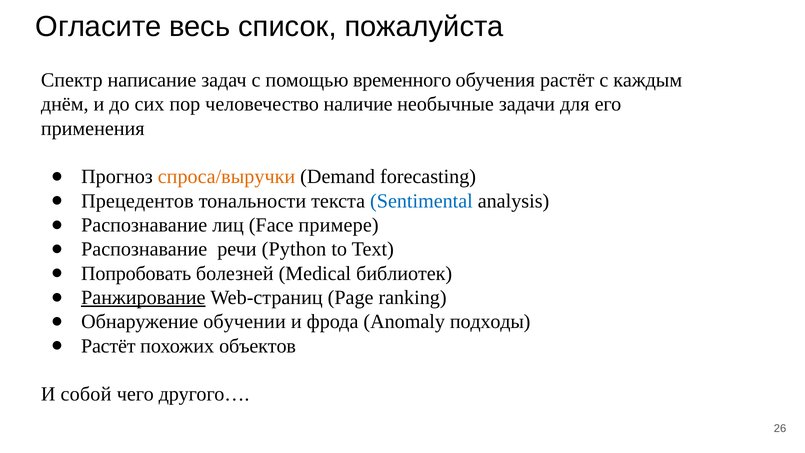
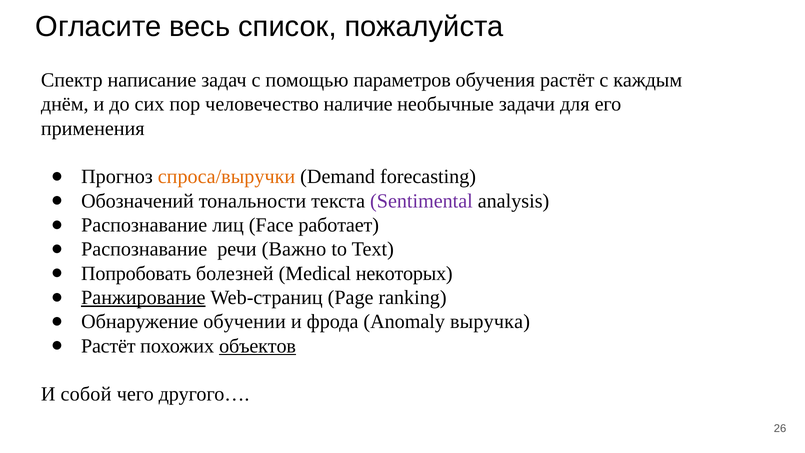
временного: временного -> параметров (402, 80)
Прецедентов: Прецедентов -> Обозначений (138, 201)
Sentimental colour: blue -> purple (421, 201)
примере: примере -> работает (339, 225)
Python: Python -> Важно (294, 249)
библиотек: библиотек -> некоторых (404, 273)
подходы: подходы -> выручка (490, 322)
объектов underline: none -> present (258, 346)
